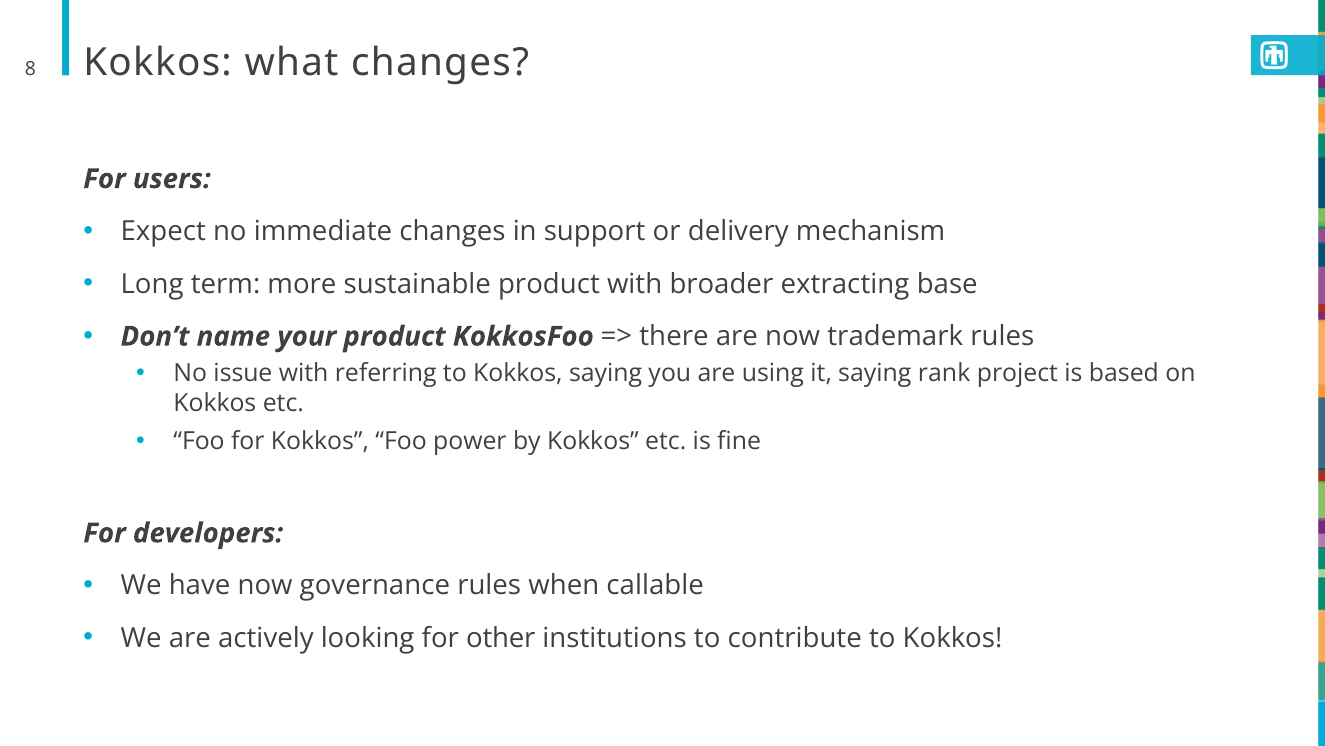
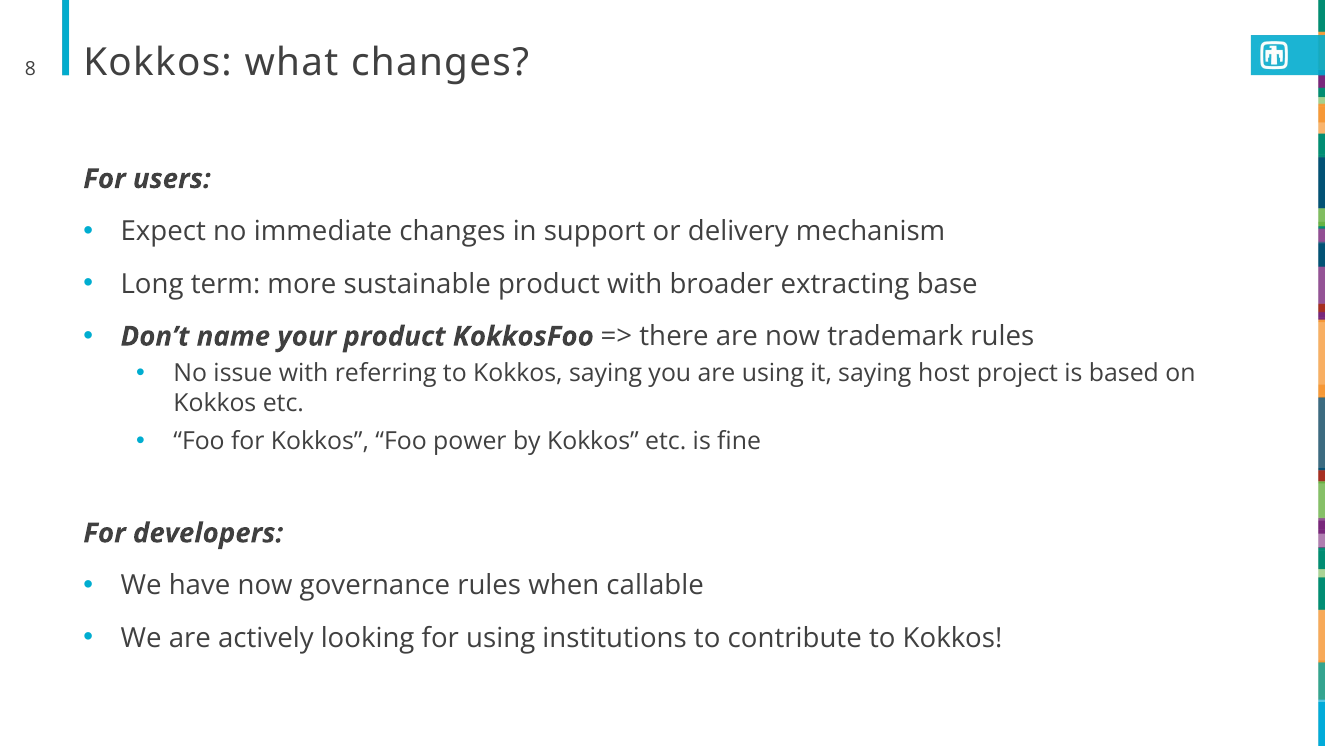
rank: rank -> host (944, 373)
for other: other -> using (501, 638)
